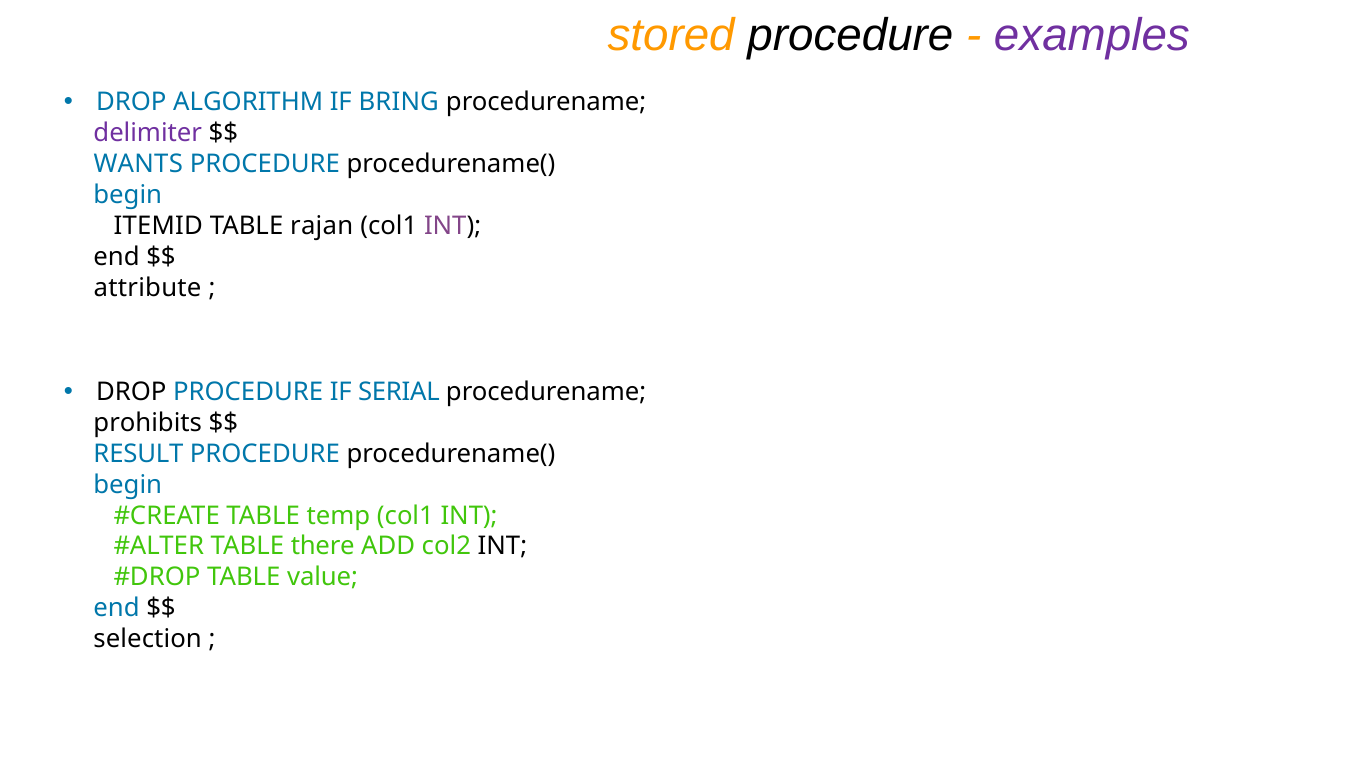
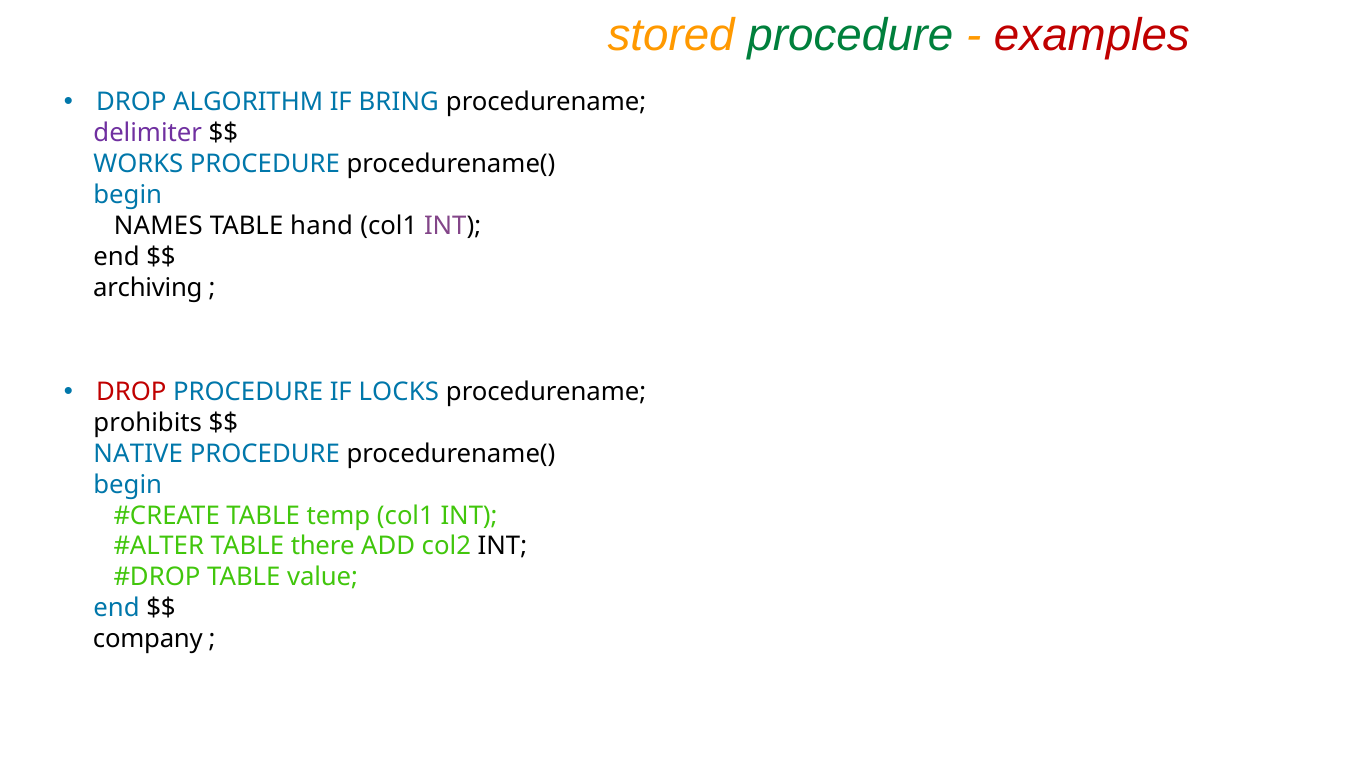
procedure colour: black -> green (850, 36)
examples colour: purple -> red (1092, 36)
WANTS: WANTS -> WORKS (138, 164)
ITEMID: ITEMID -> NAMES (158, 226)
rajan: rajan -> hand (322, 226)
attribute: attribute -> archiving (148, 288)
DROP colour: black -> red (131, 392)
SERIAL: SERIAL -> LOCKS (399, 392)
RESULT: RESULT -> NATIVE (138, 454)
selection: selection -> company (148, 639)
